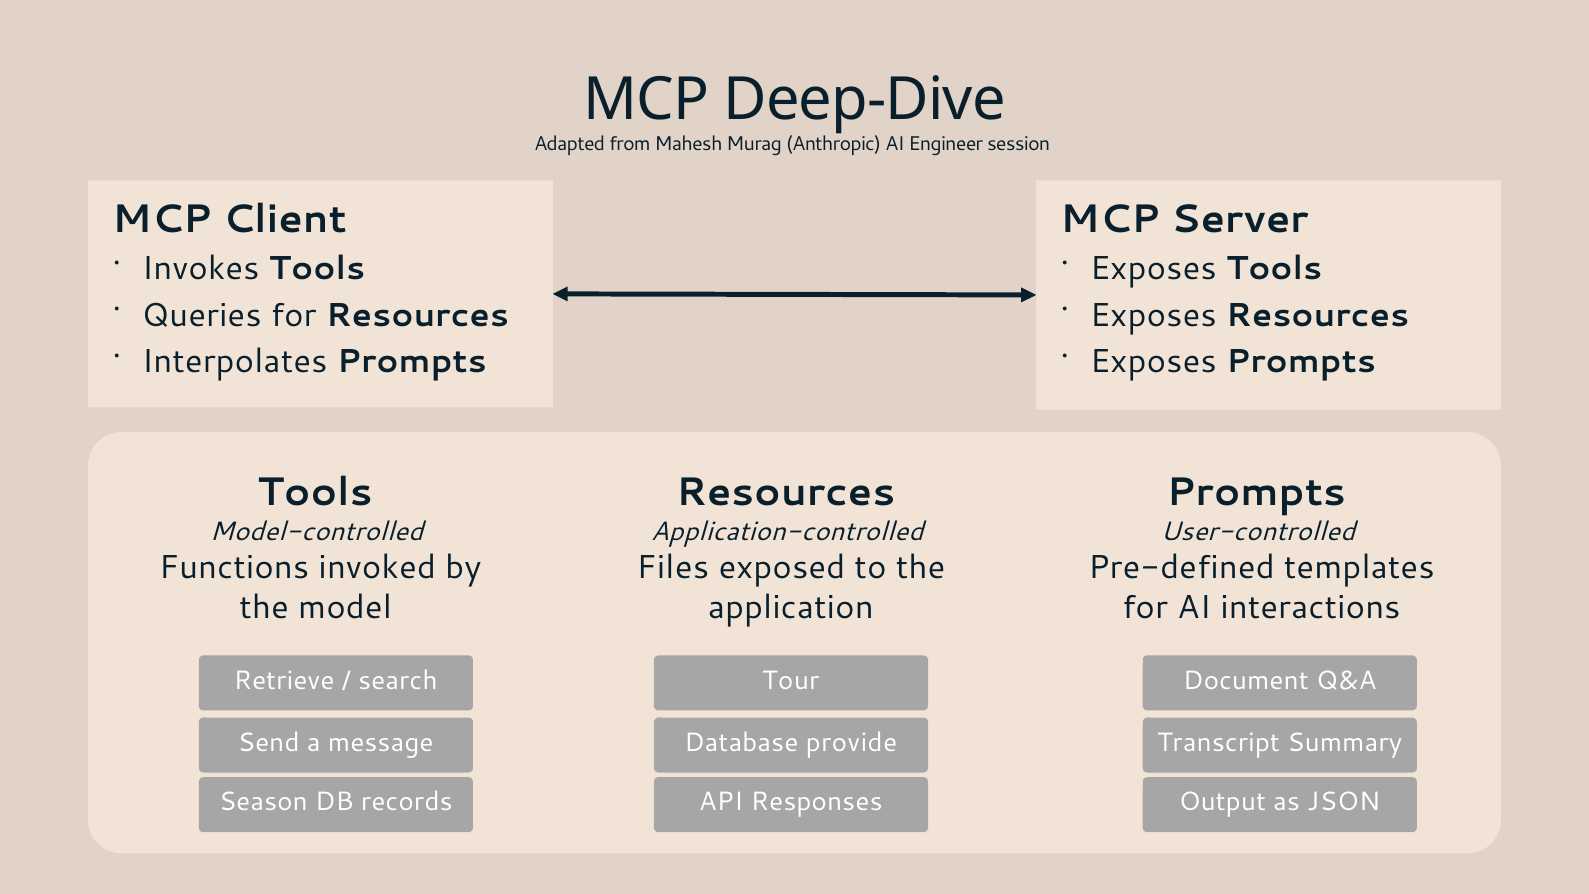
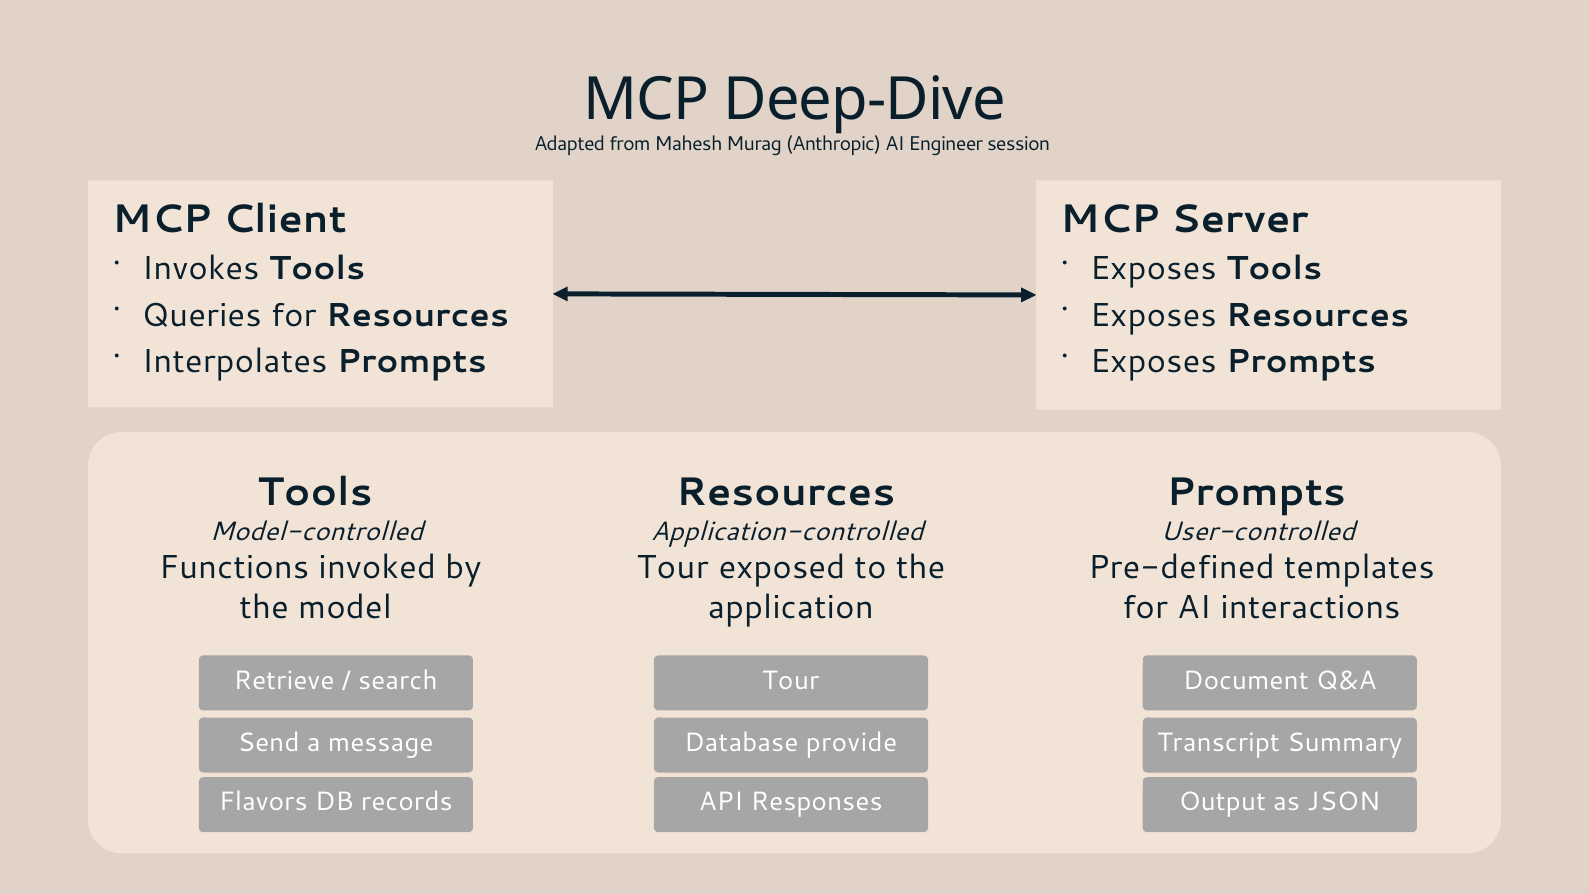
Files: Files -> Tour (673, 568)
Season: Season -> Flavors (263, 802)
